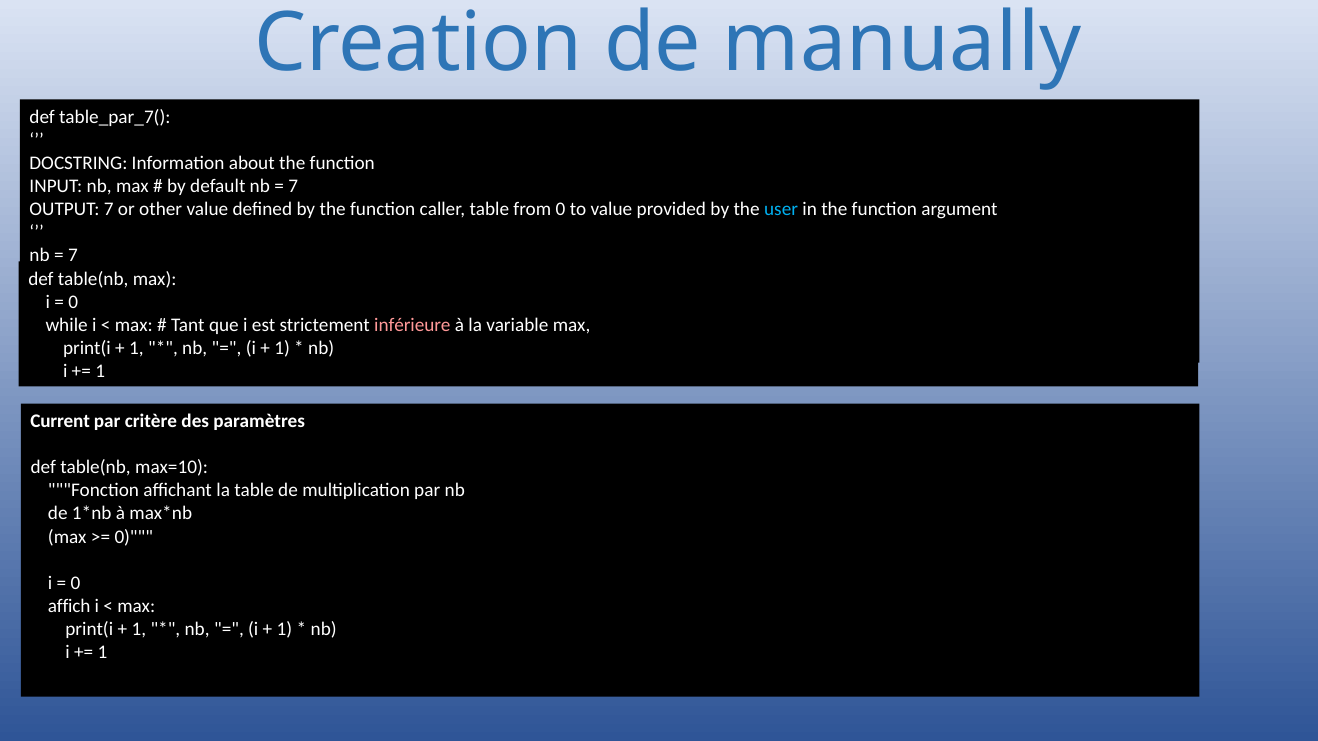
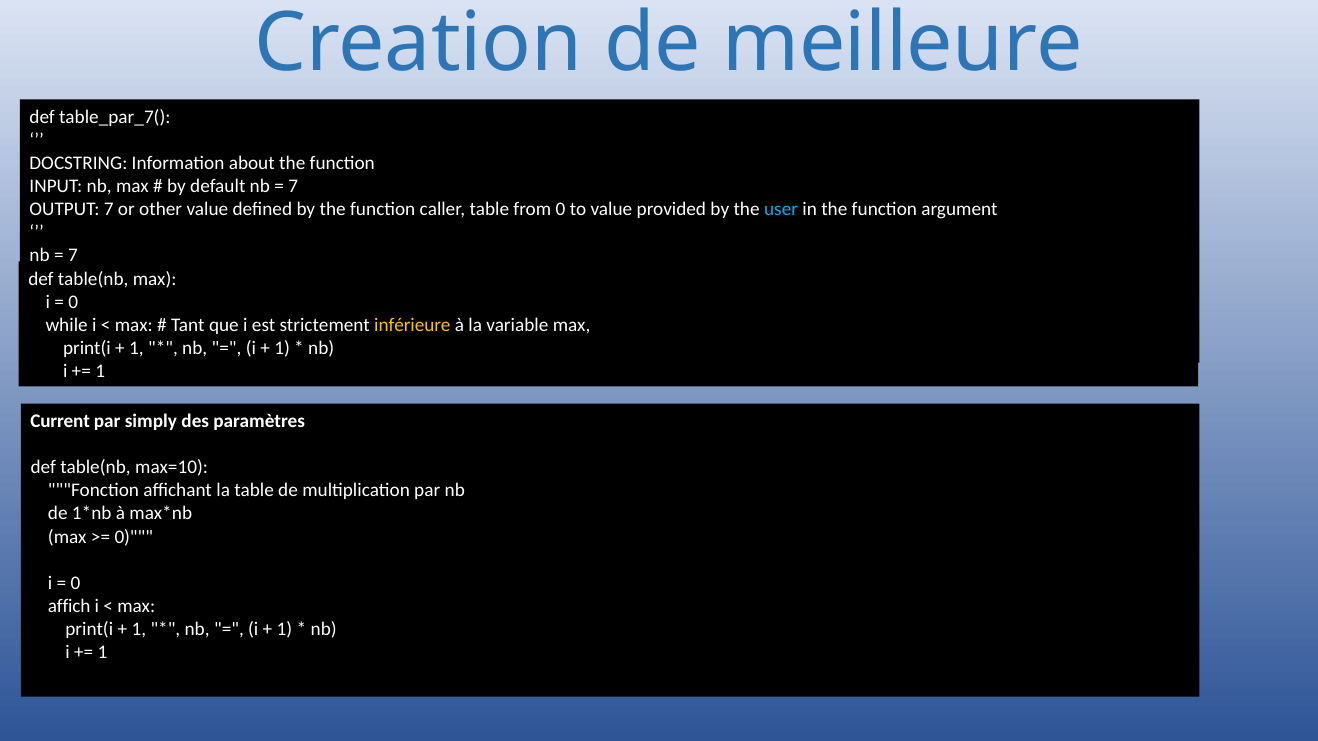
manually: manually -> meilleure (903, 43)
inférieure colour: pink -> yellow (412, 325)
critère: critère -> simply (151, 422)
